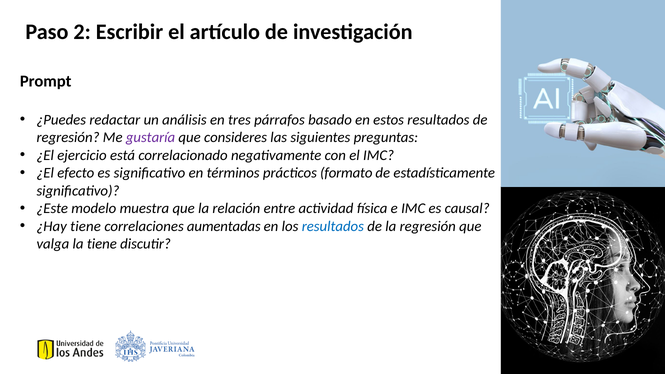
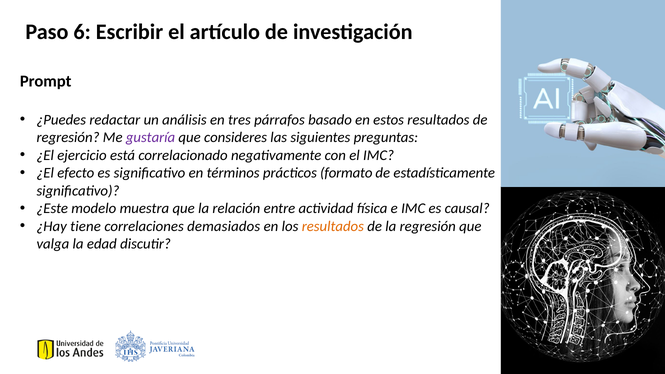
2: 2 -> 6 (82, 32)
aumentadas: aumentadas -> demasiados (224, 226)
resultados colour: blue -> orange (333, 226)
la tiene: tiene -> edad (102, 244)
